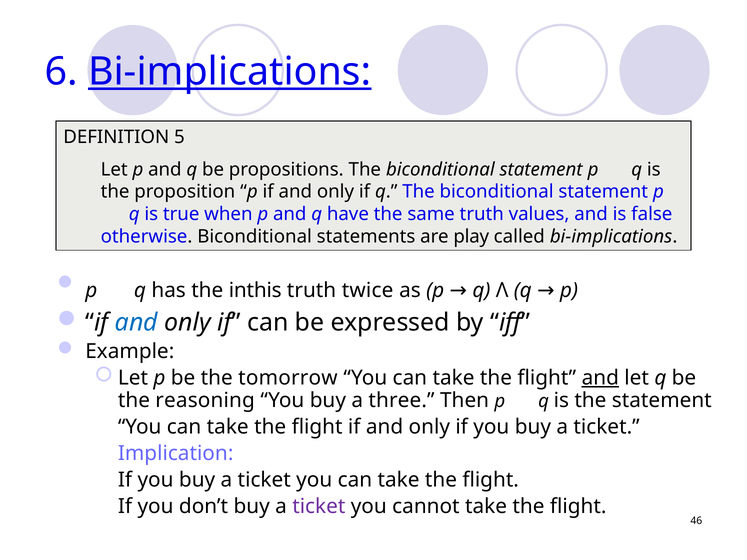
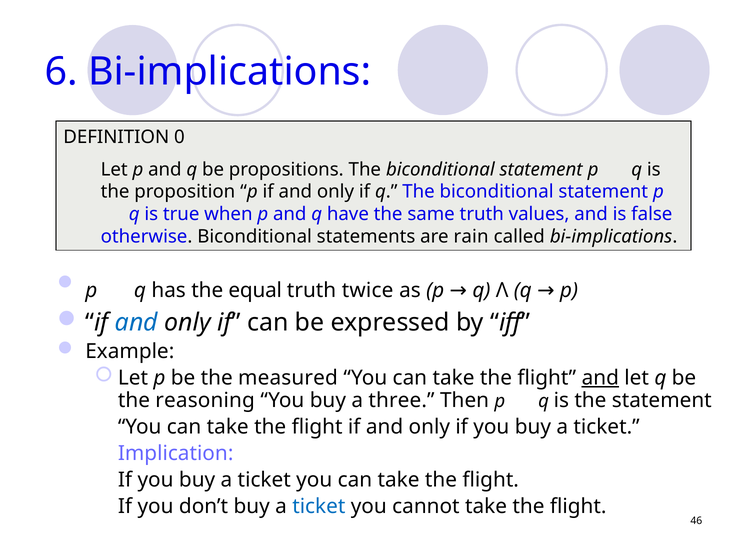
Bi-implications underline: present -> none (230, 72)
5: 5 -> 0 (179, 137)
play: play -> rain (471, 237)
inthis: inthis -> equal (255, 290)
tomorrow: tomorrow -> measured (288, 378)
ticket colour: purple -> blue (319, 507)
